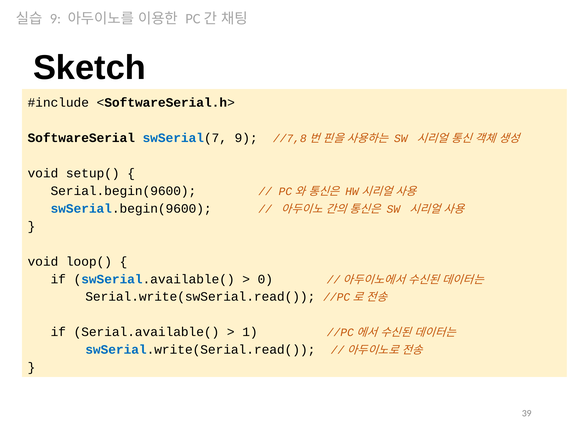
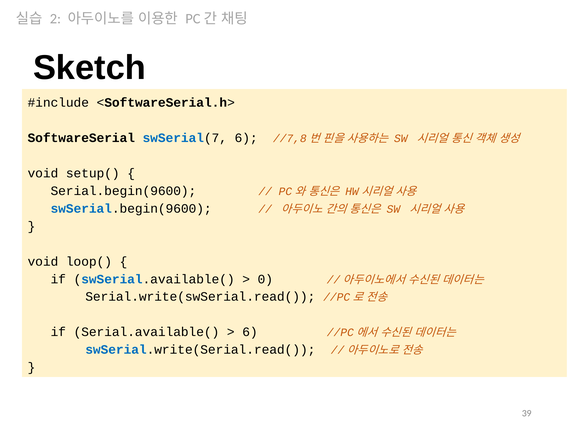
9: 9 -> 2 (55, 19)
swSerial(7 9: 9 -> 6 (246, 138)
1: 1 -> 6 (250, 332)
